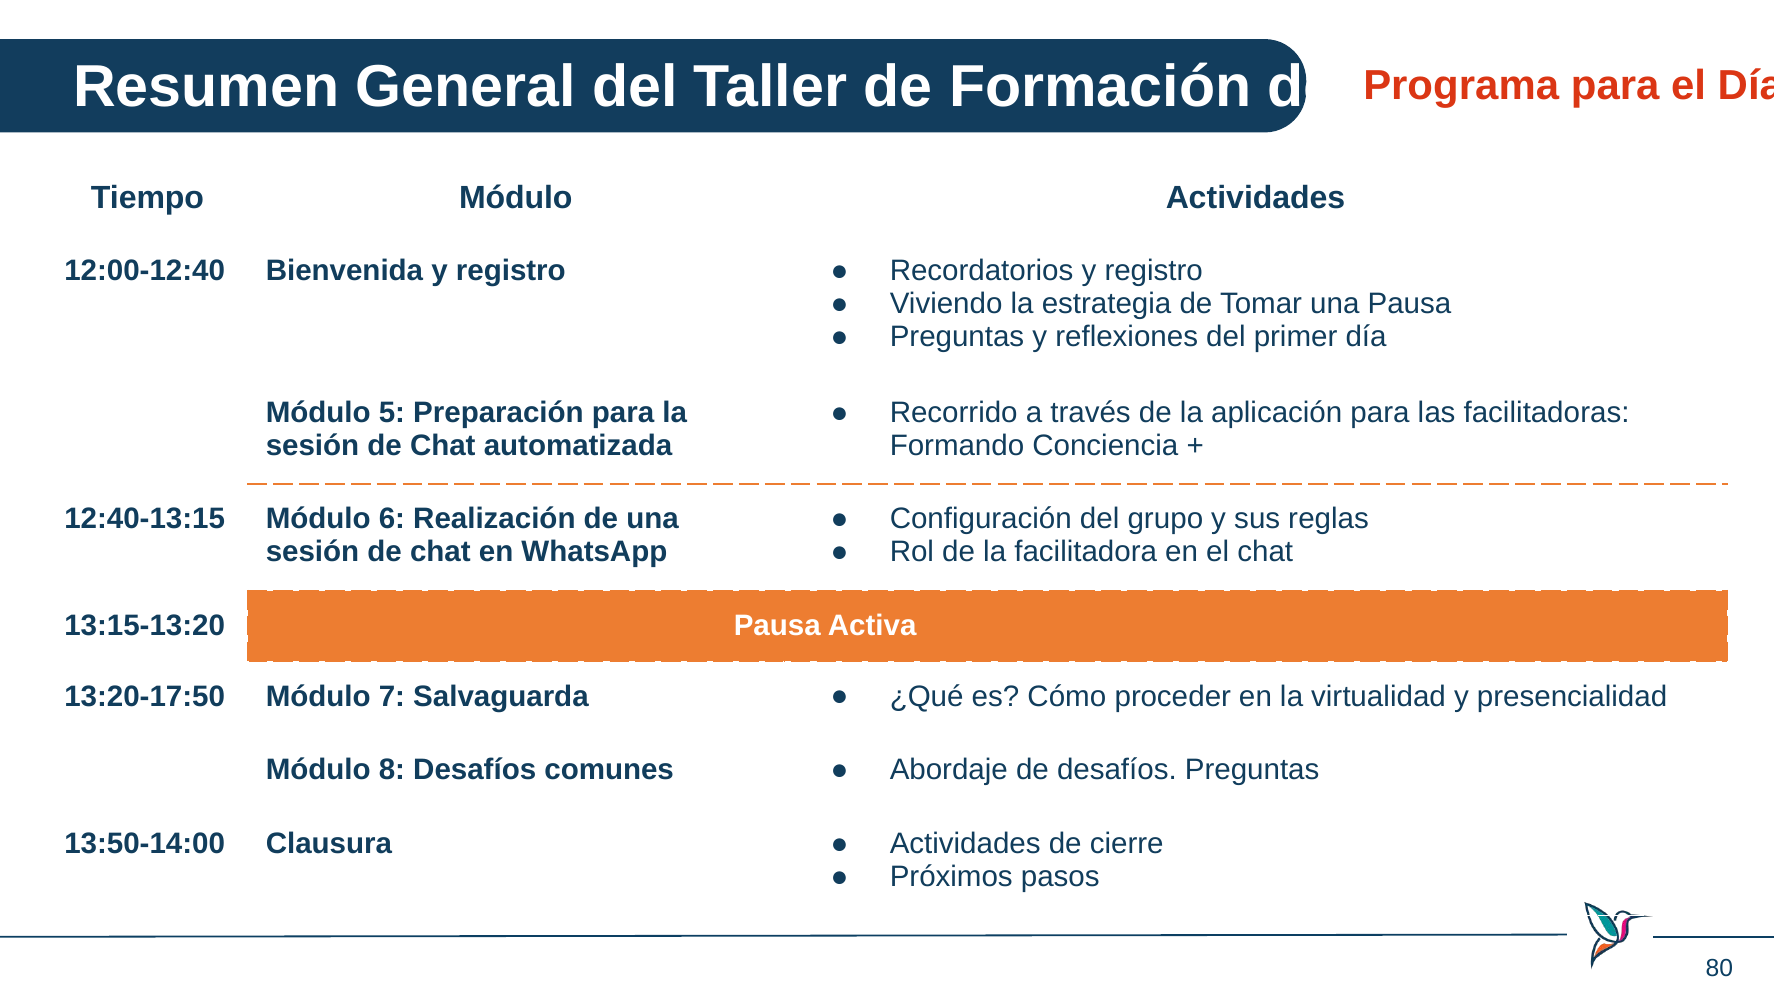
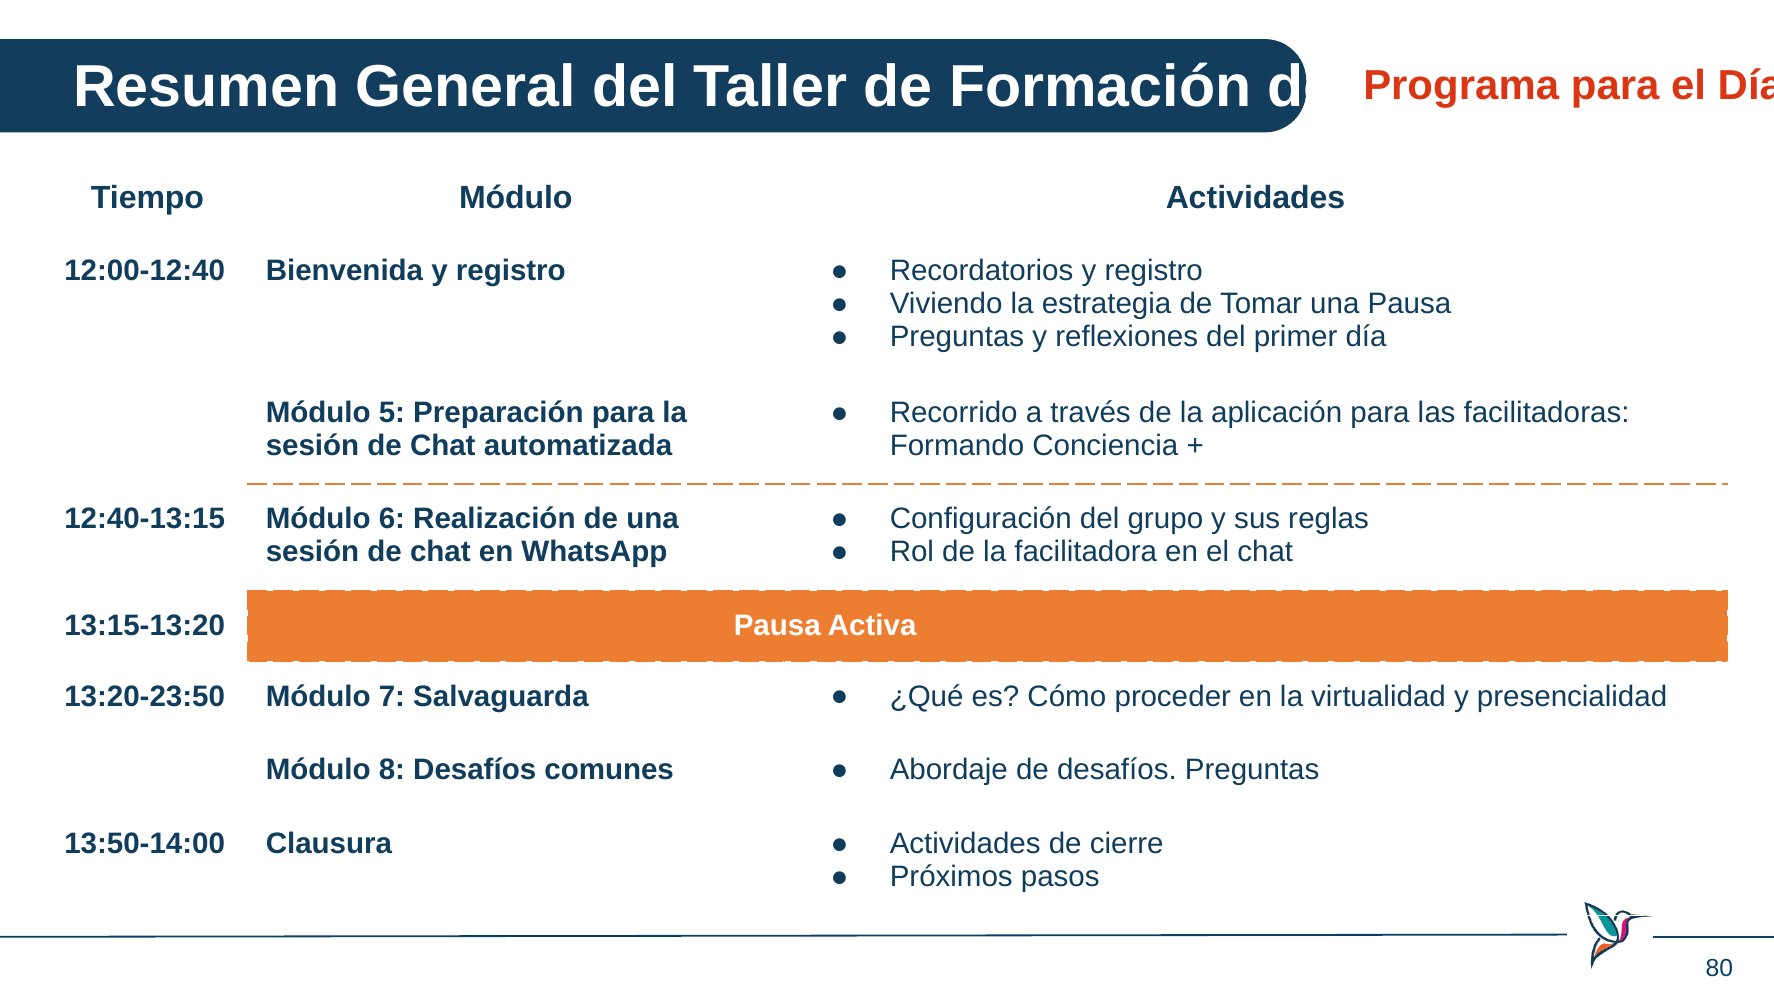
13:20-17:50: 13:20-17:50 -> 13:20-23:50 (145, 696)
